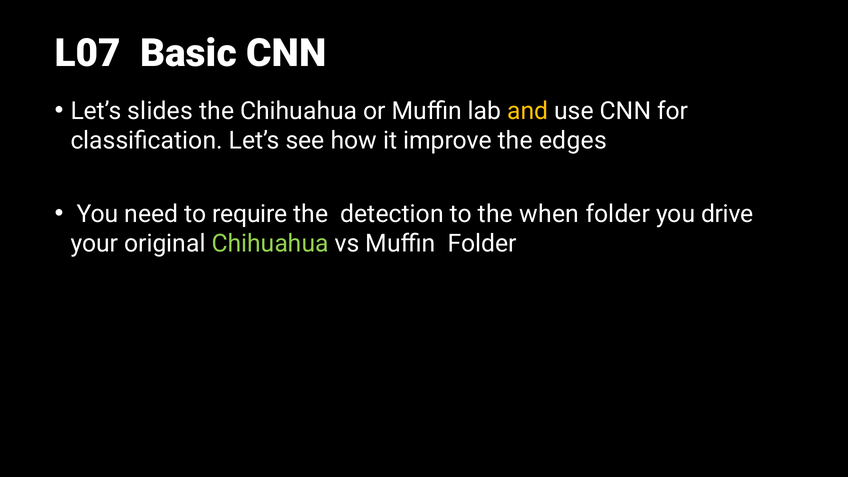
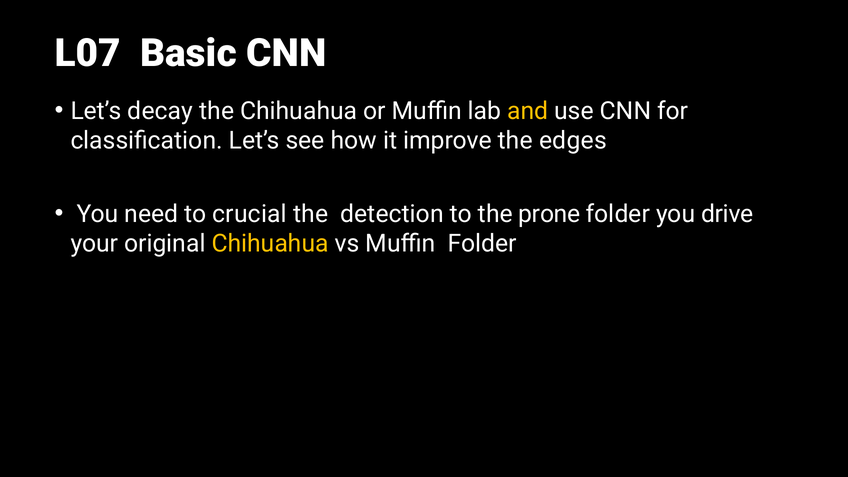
slides: slides -> decay (160, 111)
require: require -> crucial (250, 214)
when: when -> prone (549, 214)
Chihuahua colour: light green -> yellow (270, 244)
